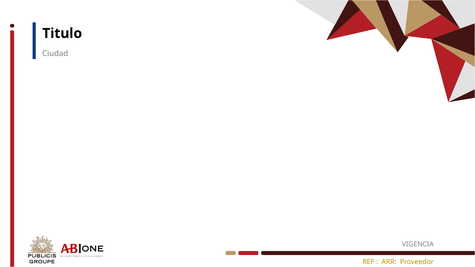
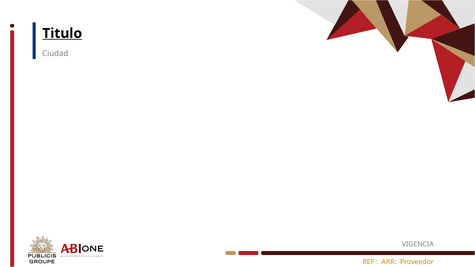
Titulo underline: none -> present (62, 33)
